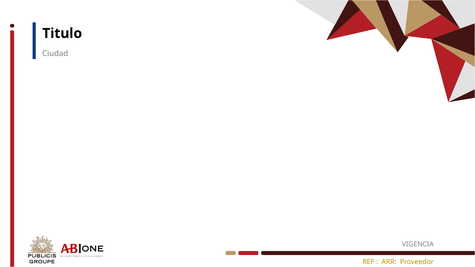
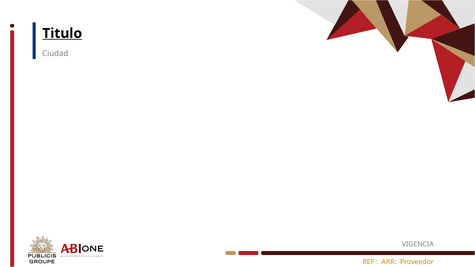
Titulo underline: none -> present (62, 33)
